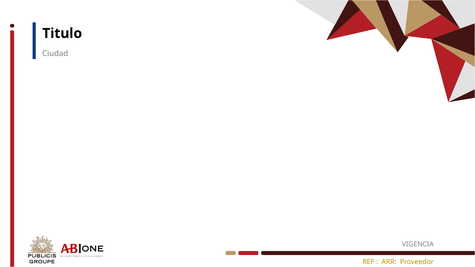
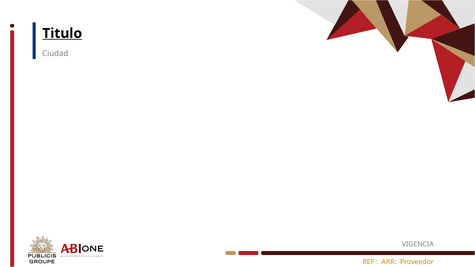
Titulo underline: none -> present (62, 33)
